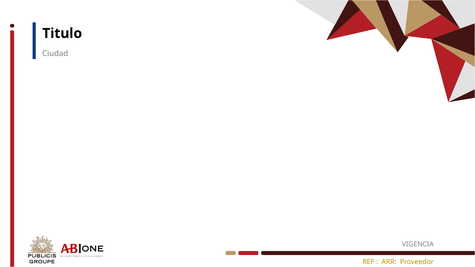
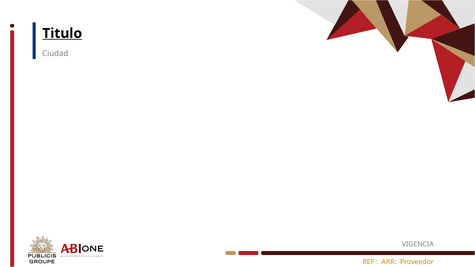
Titulo underline: none -> present (62, 33)
